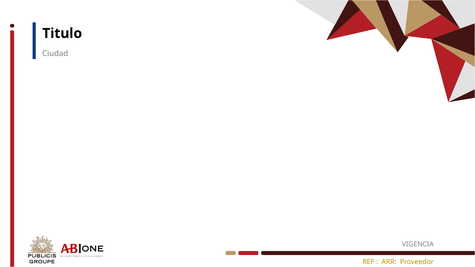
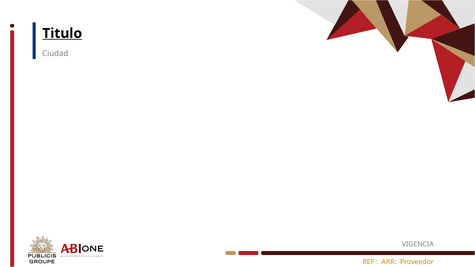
Titulo underline: none -> present (62, 33)
